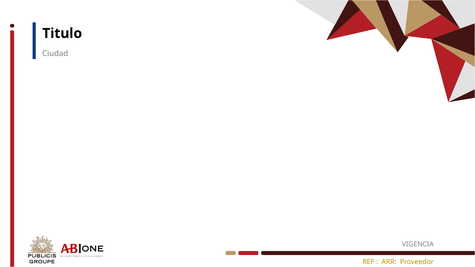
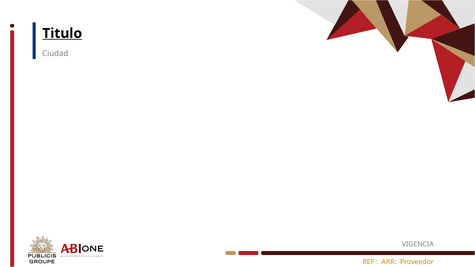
Titulo underline: none -> present (62, 33)
